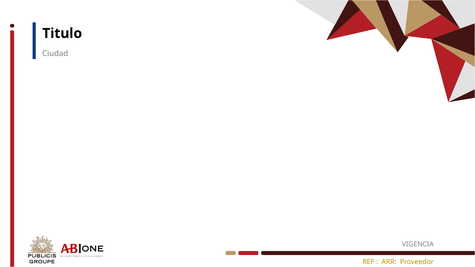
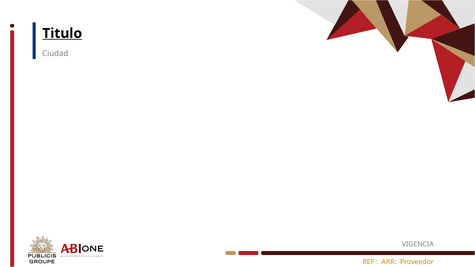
Titulo underline: none -> present (62, 33)
